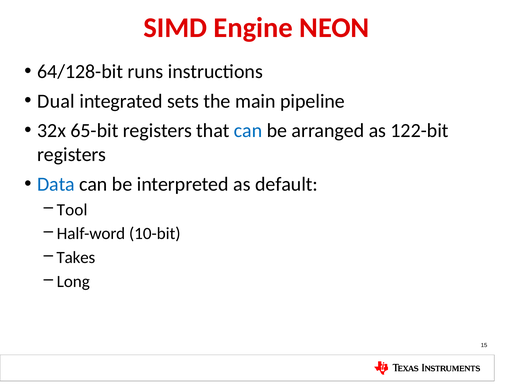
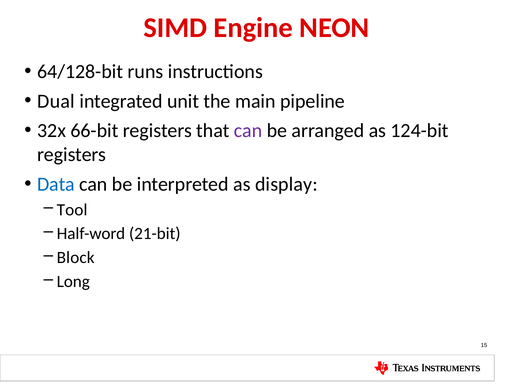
sets: sets -> unit (183, 101)
65-bit: 65-bit -> 66-bit (94, 131)
can colour: blue -> purple (248, 131)
122-bit: 122-bit -> 124-bit (420, 131)
default: default -> display (286, 184)
10-bit: 10-bit -> 21-bit (155, 234)
Takes: Takes -> Block (76, 257)
